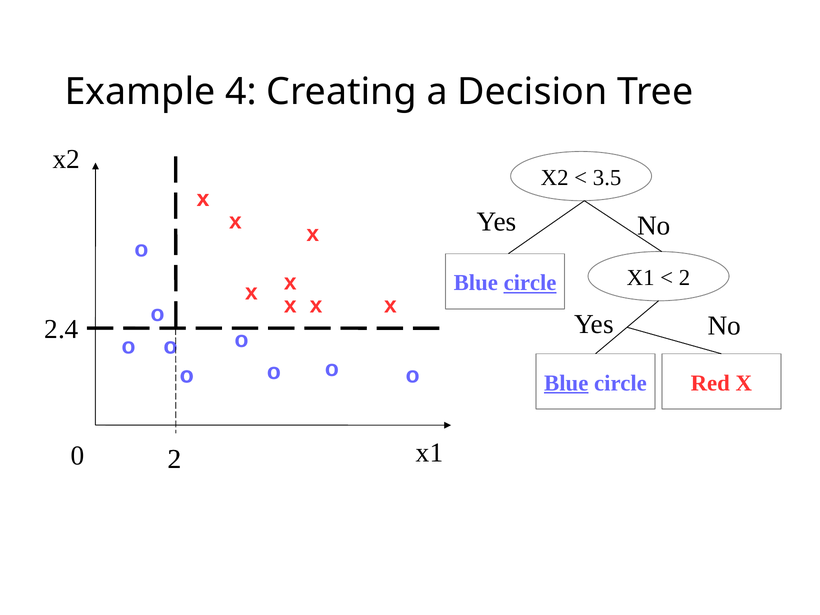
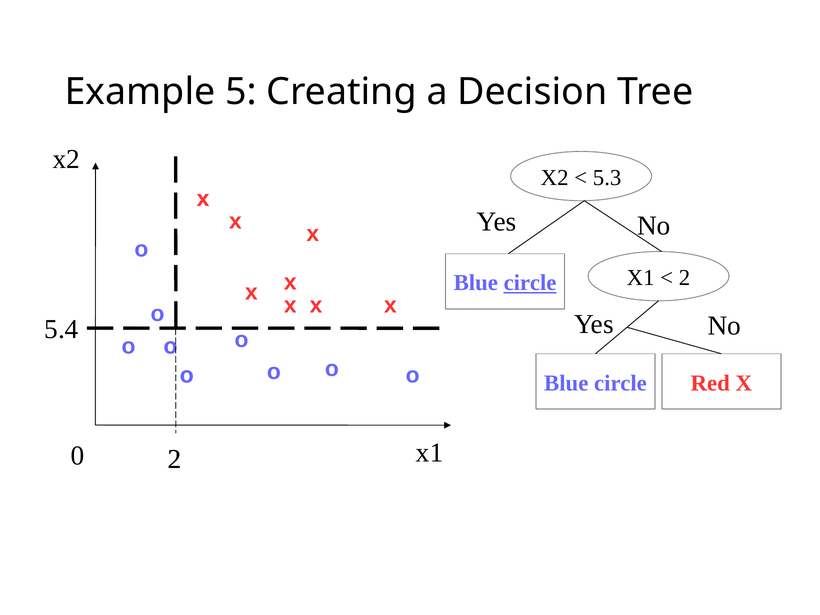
4: 4 -> 5 (241, 92)
3.5: 3.5 -> 5.3 (607, 178)
2.4: 2.4 -> 5.4 (61, 329)
Blue underline: present -> none (566, 383)
